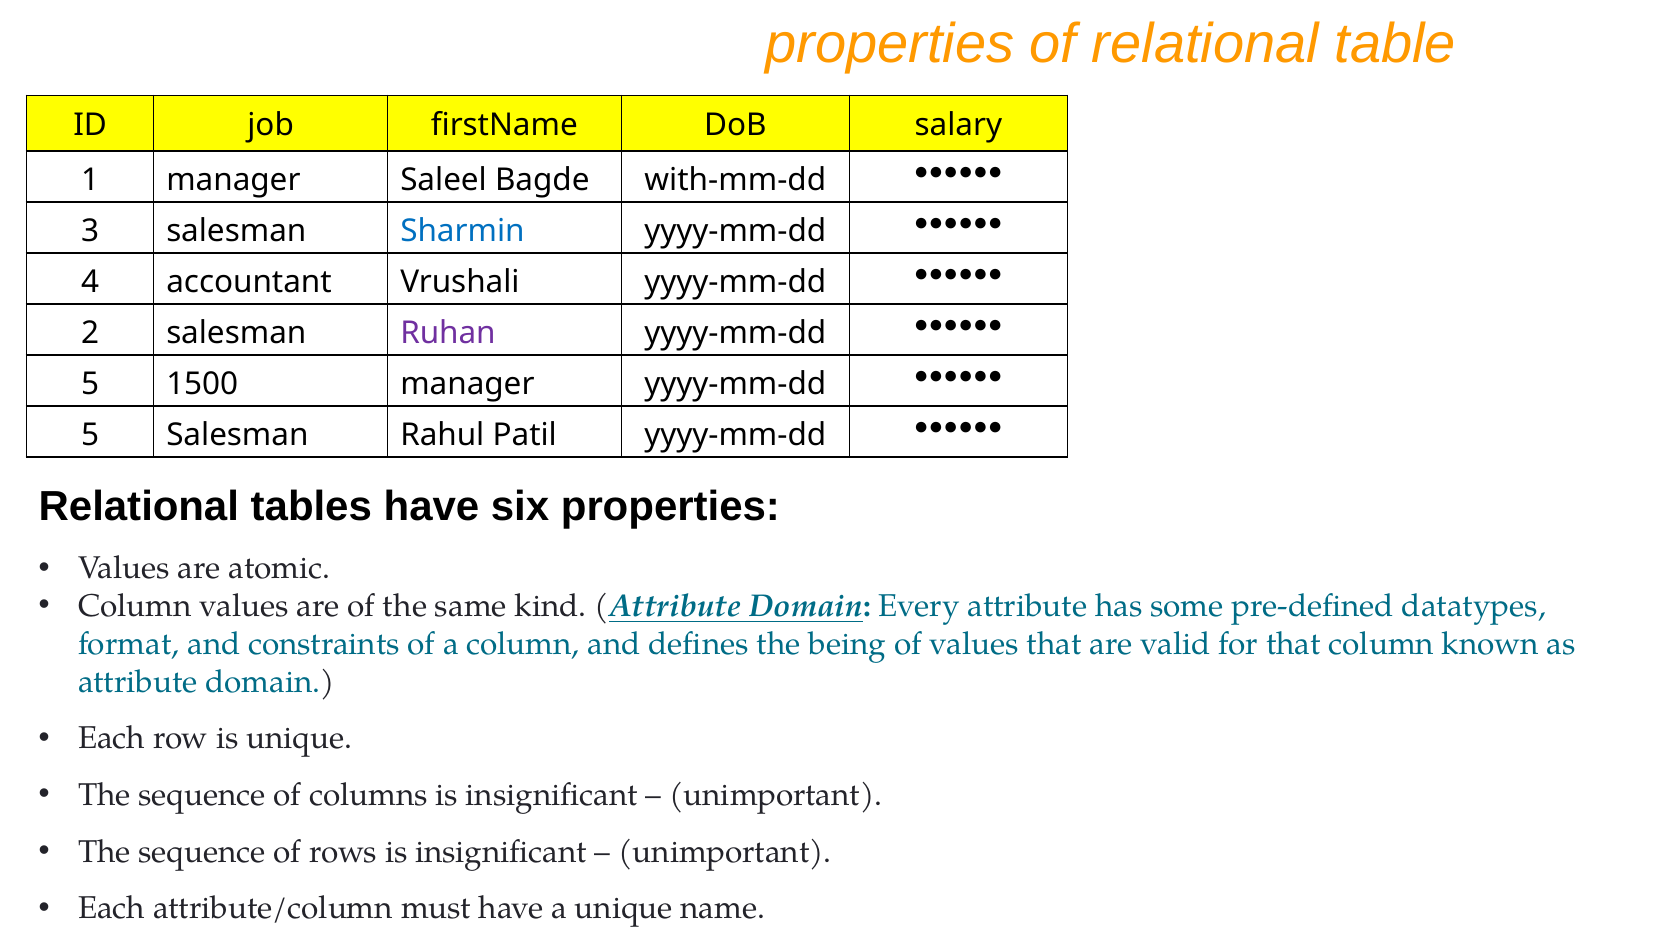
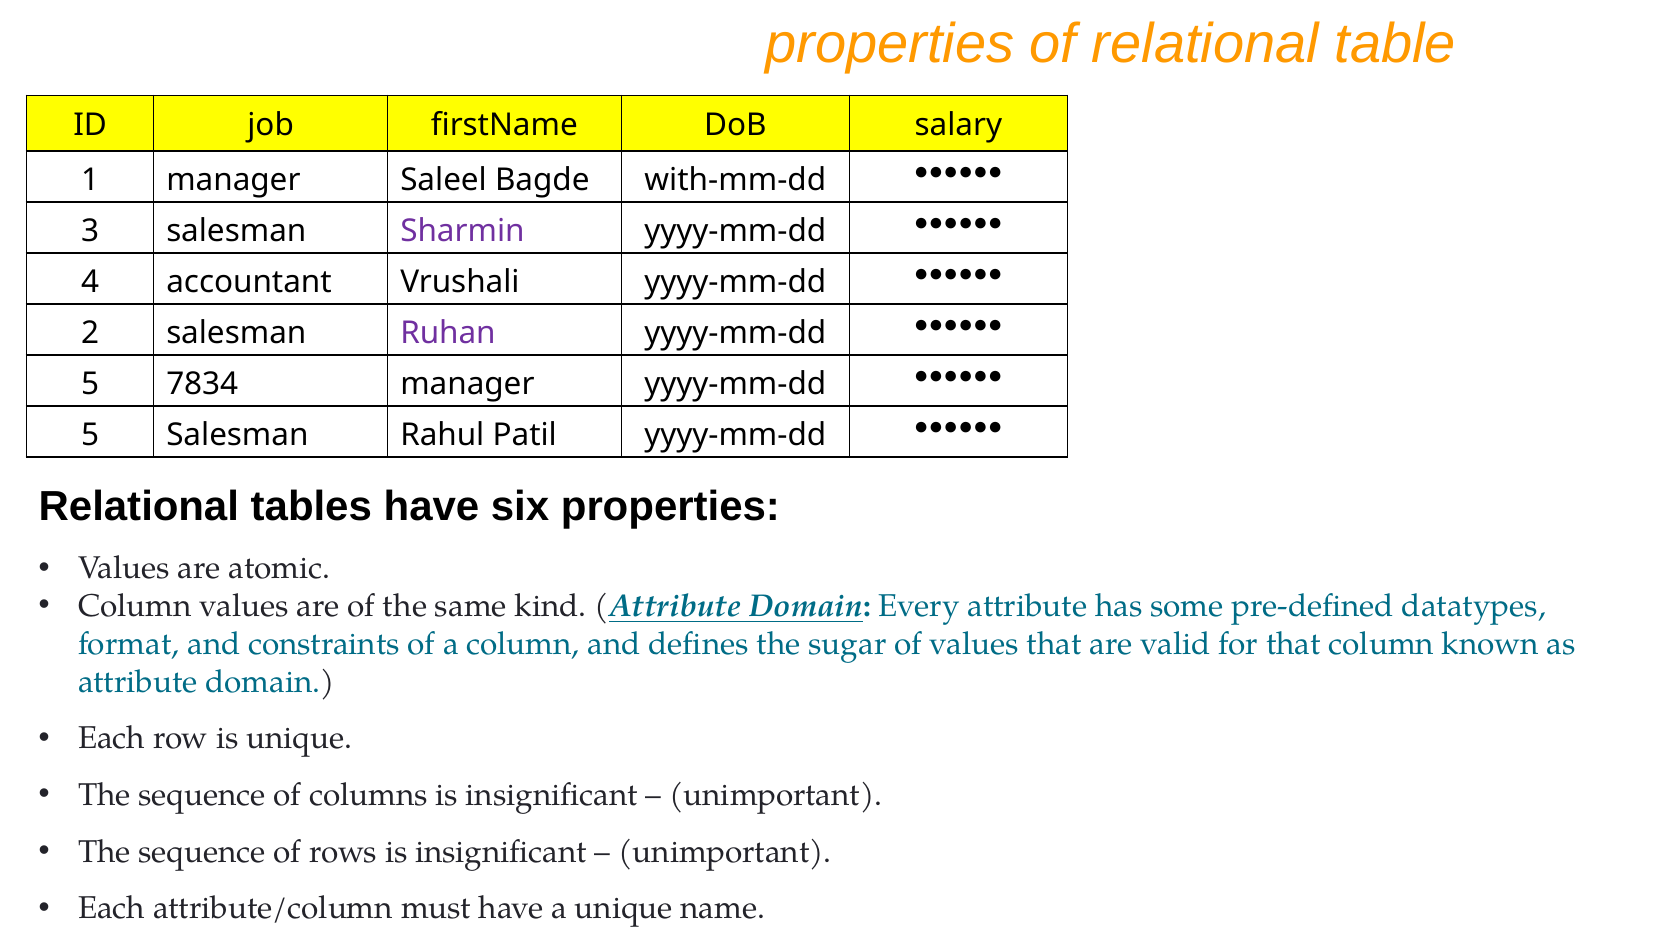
Sharmin colour: blue -> purple (462, 232)
1500: 1500 -> 7834 (202, 385)
being: being -> sugar (848, 644)
